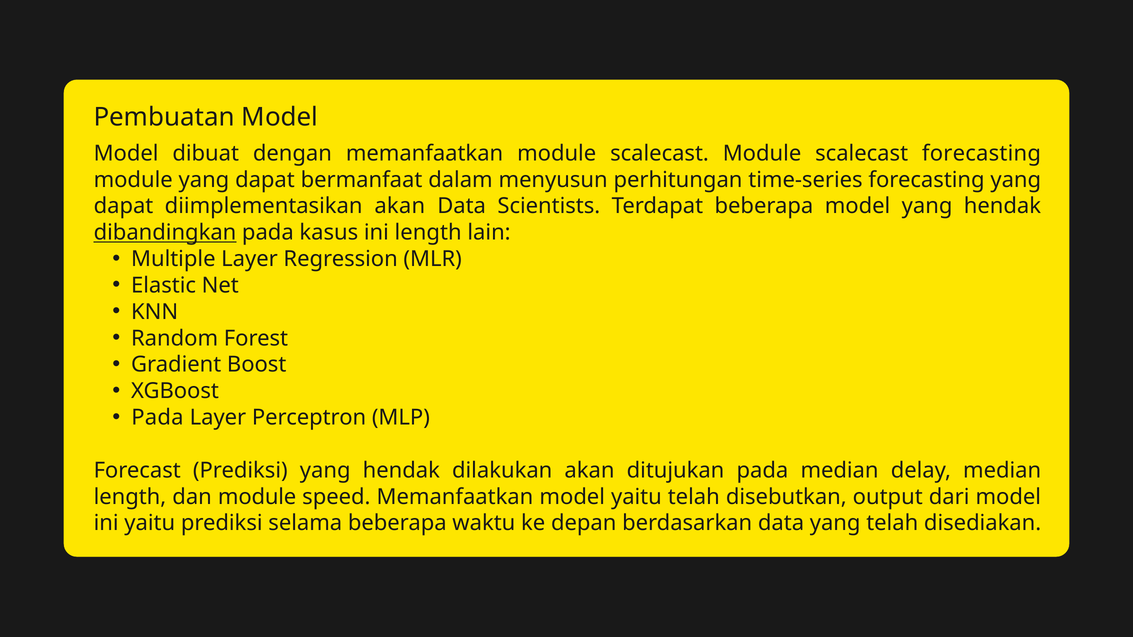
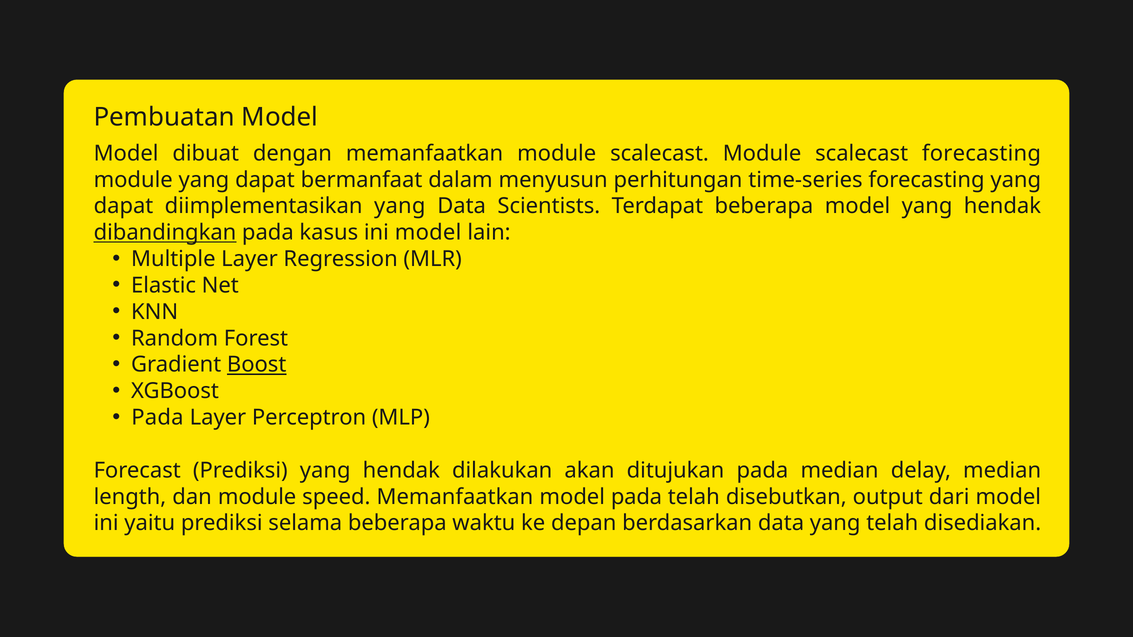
diimplementasikan akan: akan -> yang (400, 206)
ini length: length -> model (428, 233)
Boost underline: none -> present (257, 365)
model yaitu: yaitu -> pada (637, 497)
